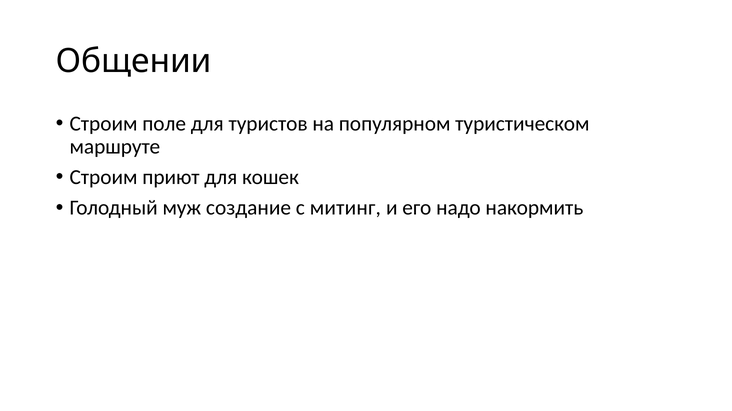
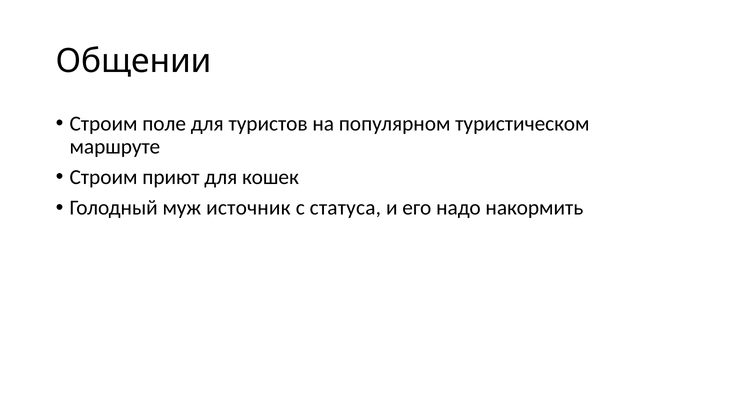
создание: создание -> источник (248, 208)
митинг: митинг -> статуса (345, 208)
